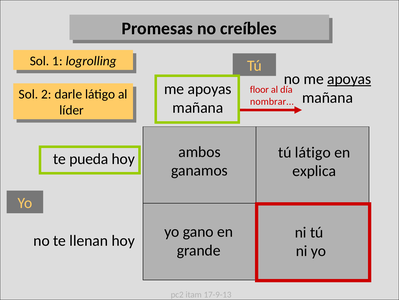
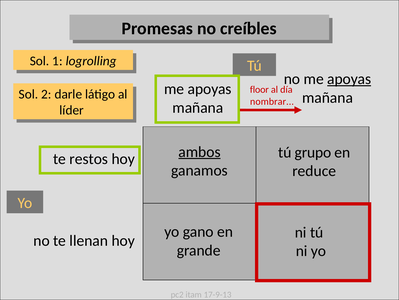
ambos underline: none -> present (199, 152)
tú látigo: látigo -> grupo (313, 152)
pueda: pueda -> restos (89, 159)
explica: explica -> reduce (314, 171)
